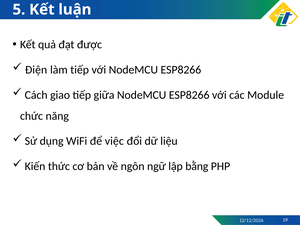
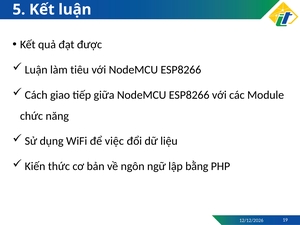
Điện: Điện -> Luận (36, 70)
làm tiếp: tiếp -> tiêu (80, 70)
